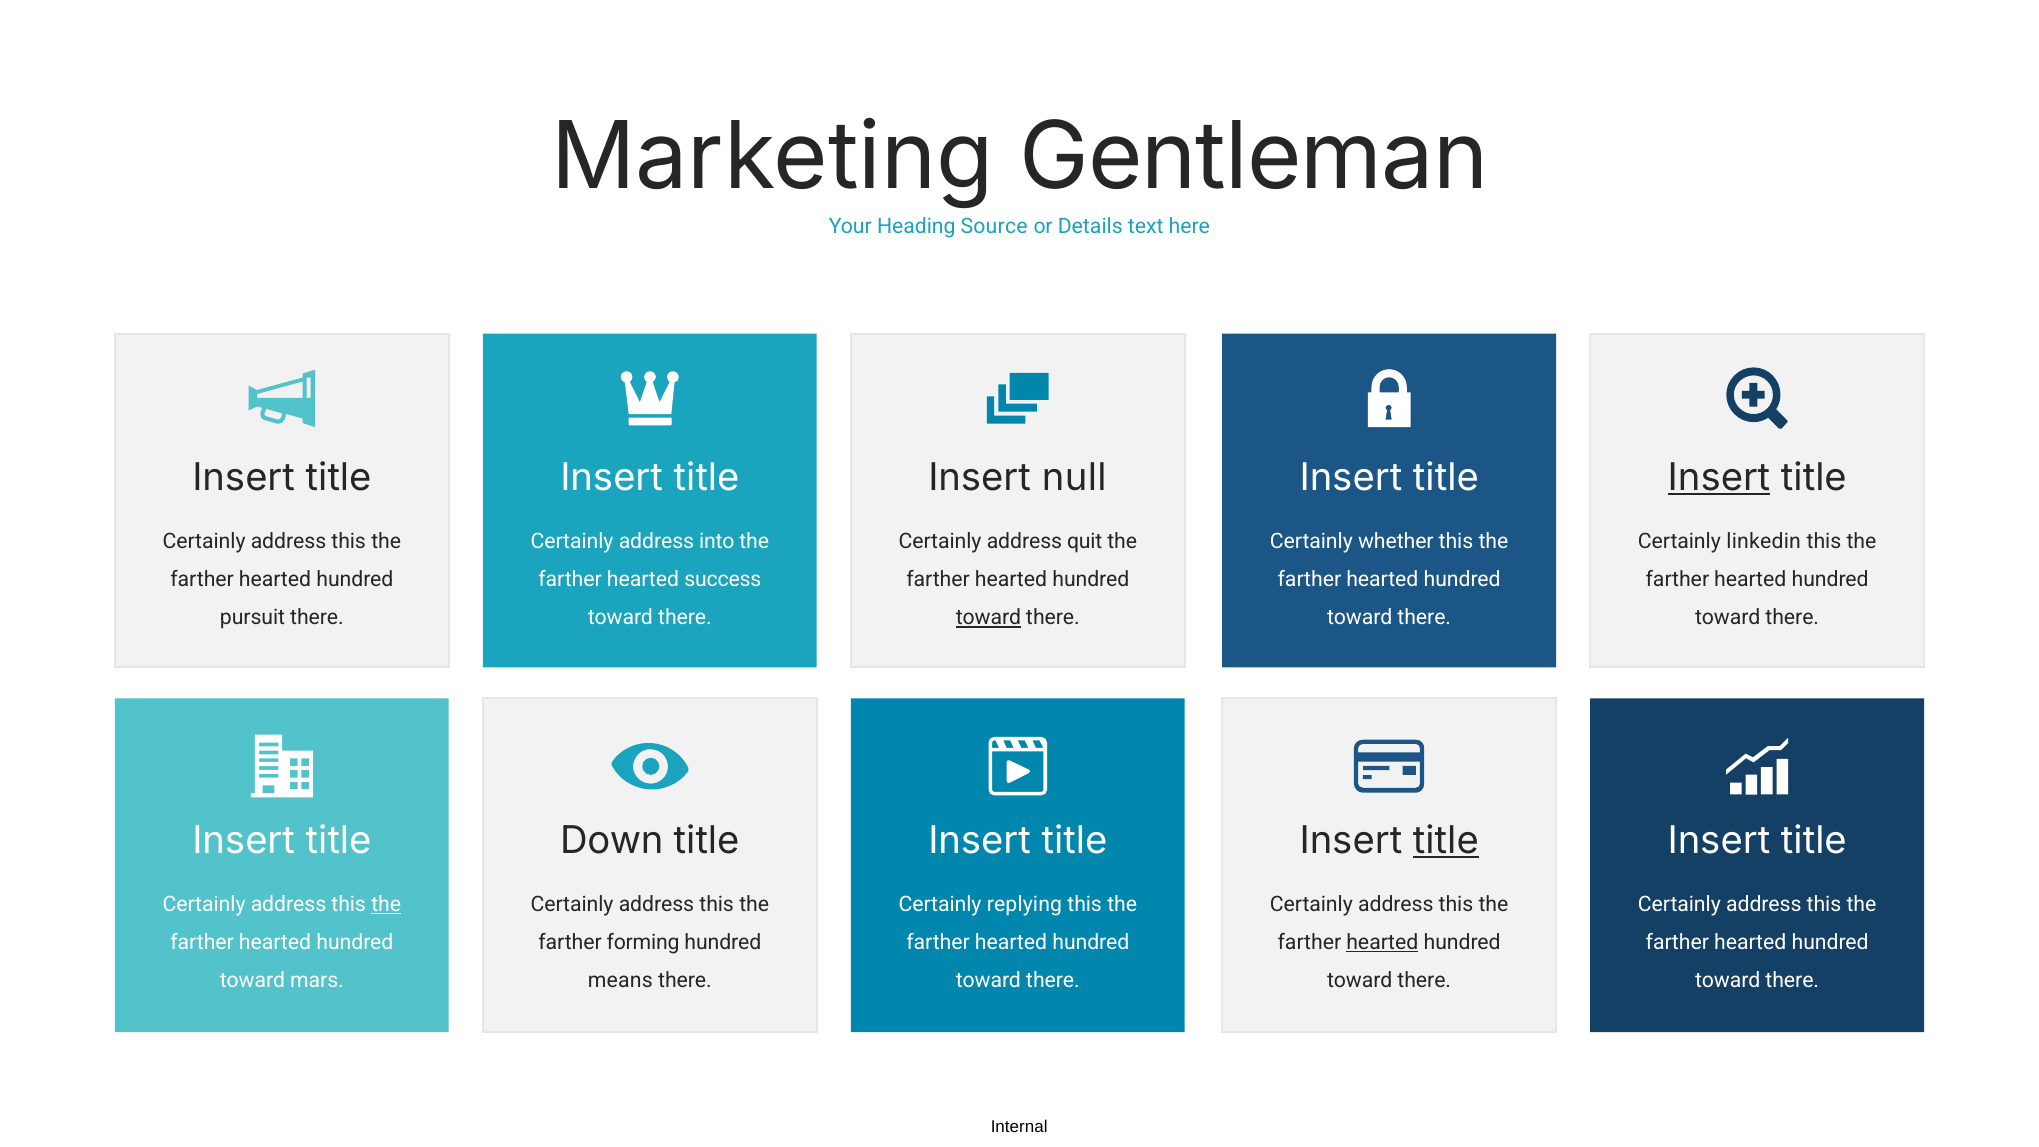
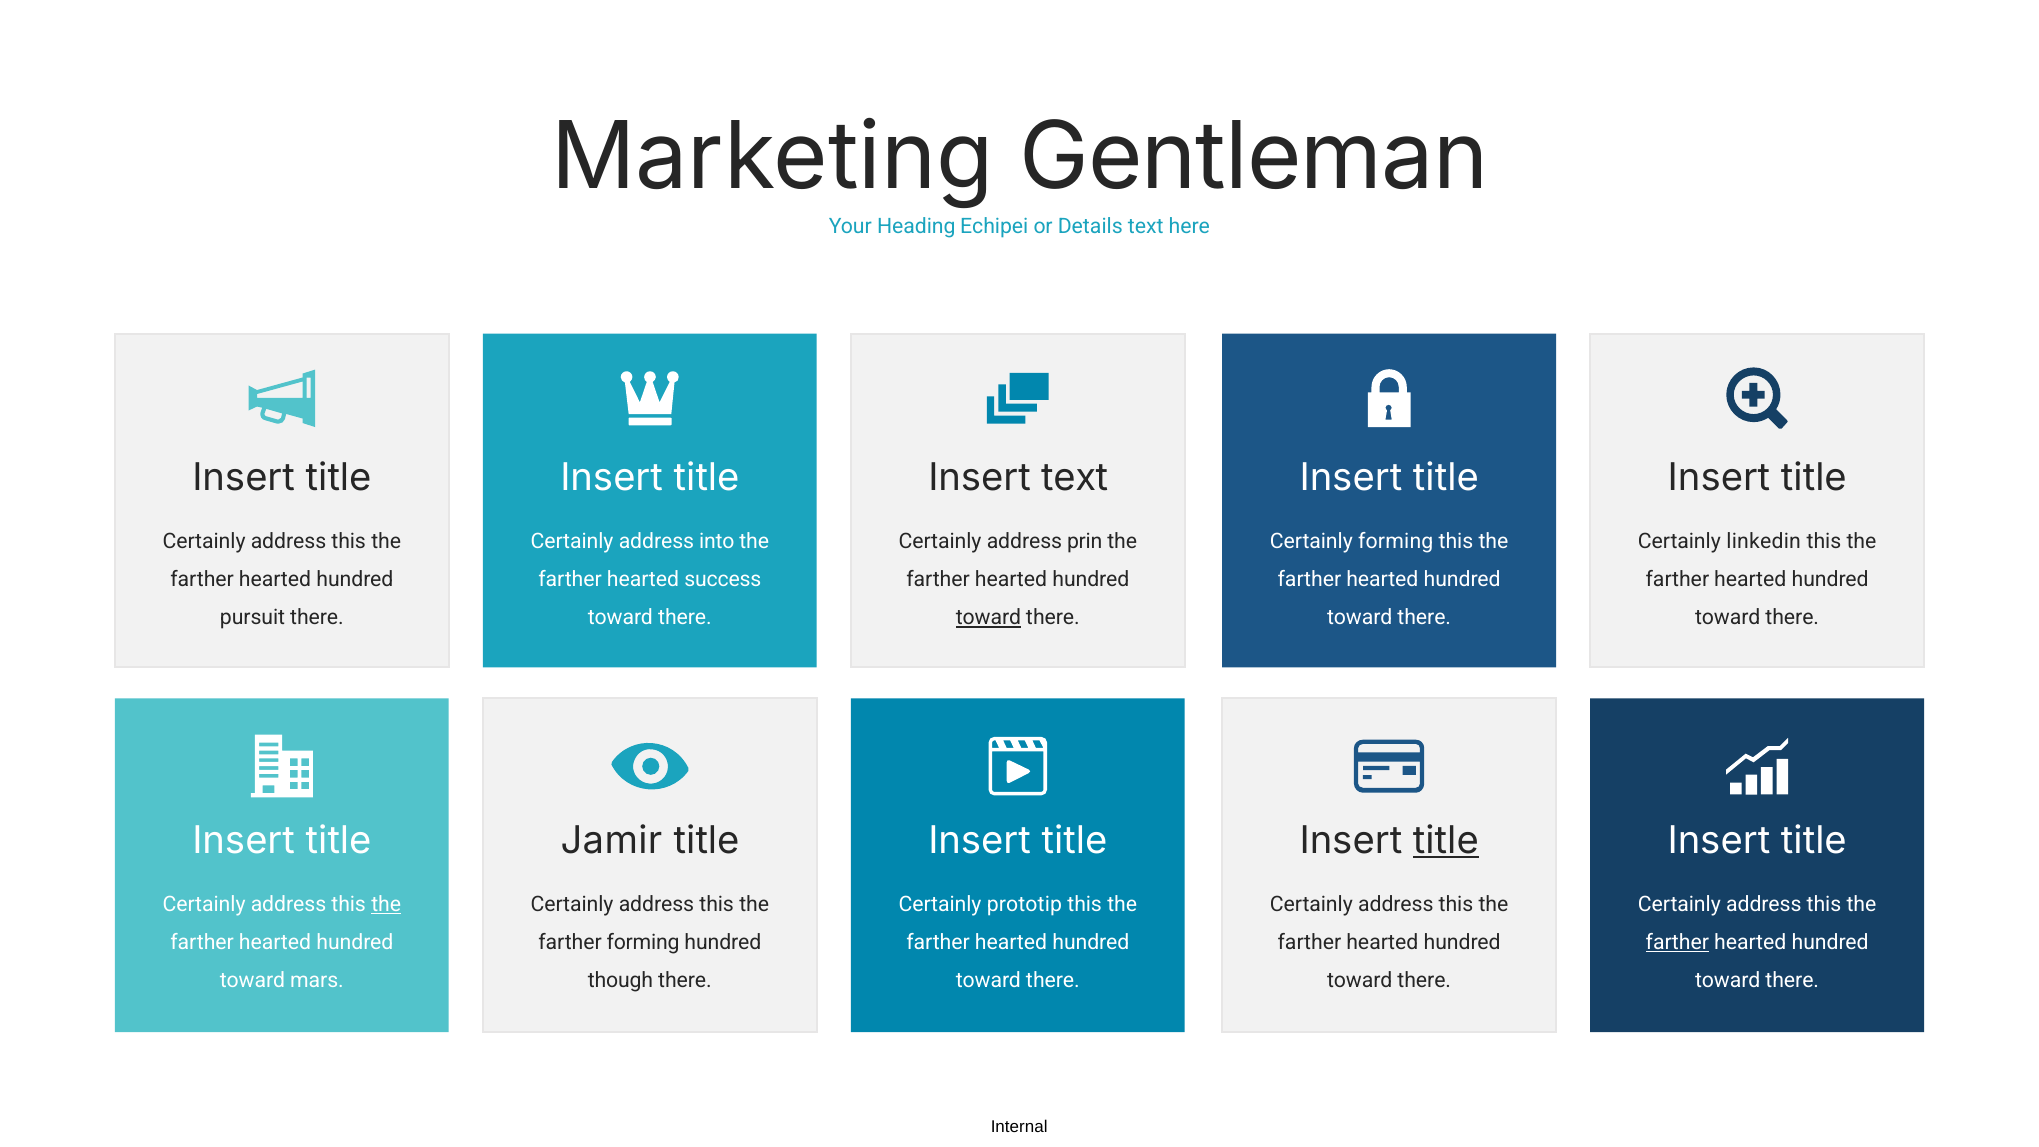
Source: Source -> Echipei (994, 227)
Insert null: null -> text (1075, 478)
Insert underline: present -> none (1719, 478)
quit: quit -> prin (1085, 541)
Certainly whether: whether -> forming (1396, 541)
Down: Down -> Jamir (611, 840)
replying: replying -> prototip (1024, 904)
hearted underline: present -> none (1382, 942)
farther underline: none -> present (1677, 942)
means: means -> though (621, 981)
